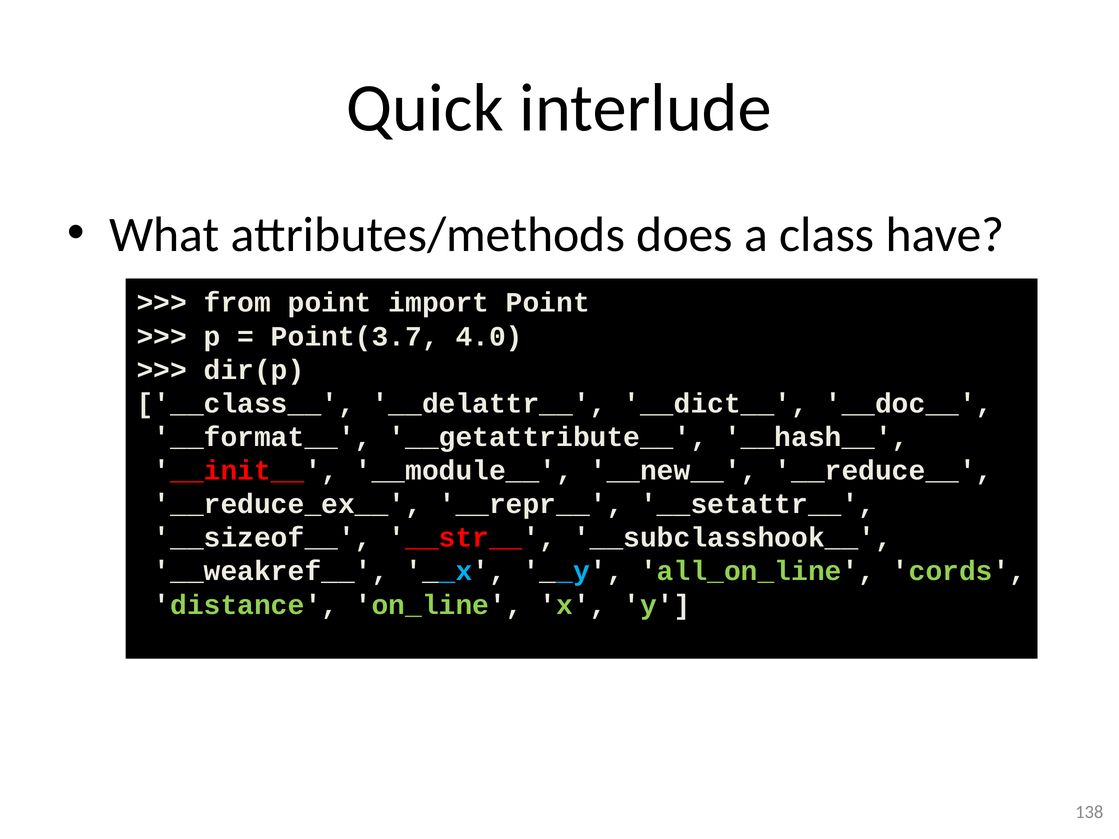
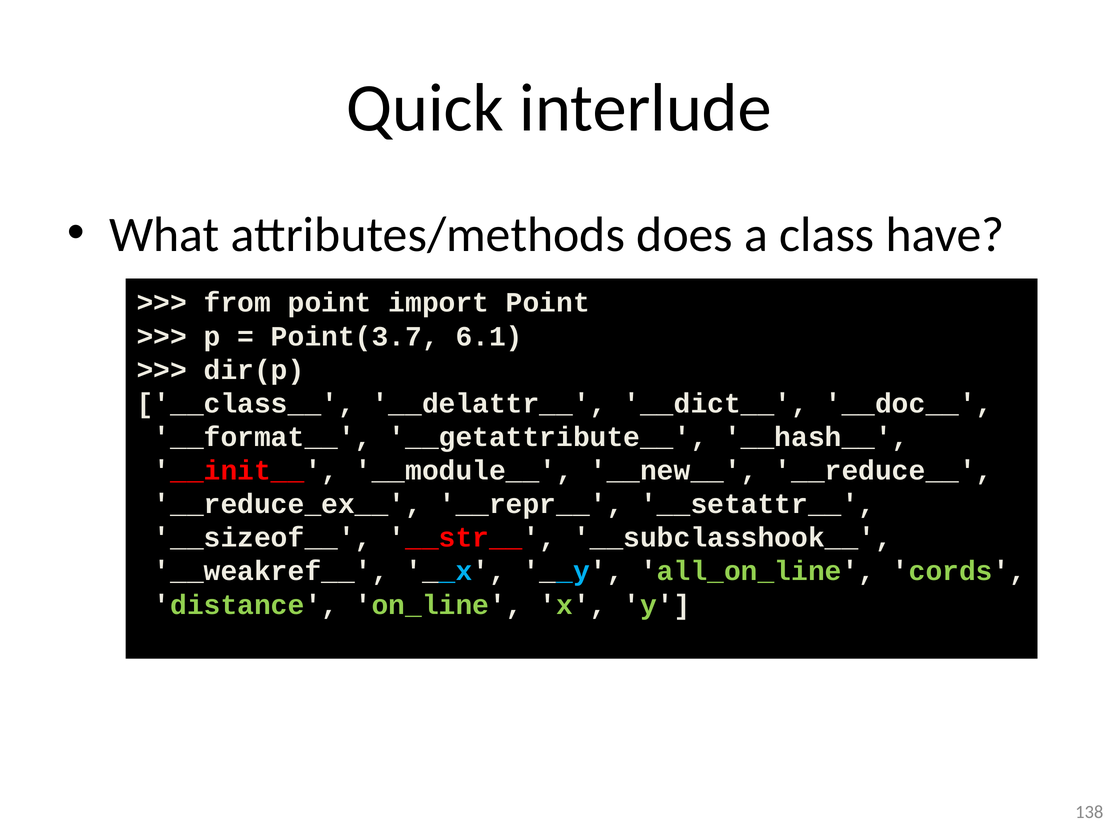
4.0: 4.0 -> 6.1 (489, 336)
